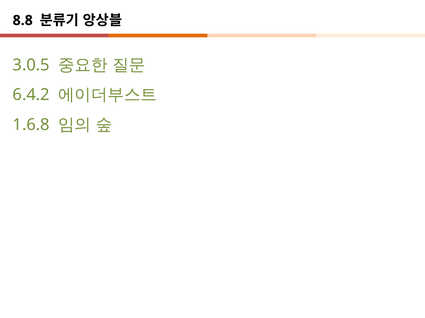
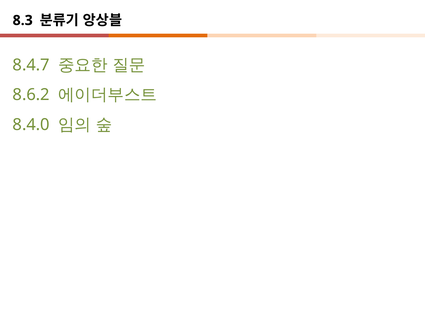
8.8: 8.8 -> 8.3 (23, 20)
3.0.5: 3.0.5 -> 8.4.7 (31, 65)
6.4.2: 6.4.2 -> 8.6.2 (31, 95)
1.6.8: 1.6.8 -> 8.4.0 (31, 125)
